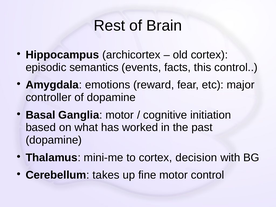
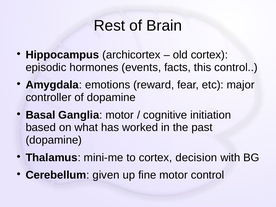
semantics: semantics -> hormones (94, 67)
takes: takes -> given (106, 175)
